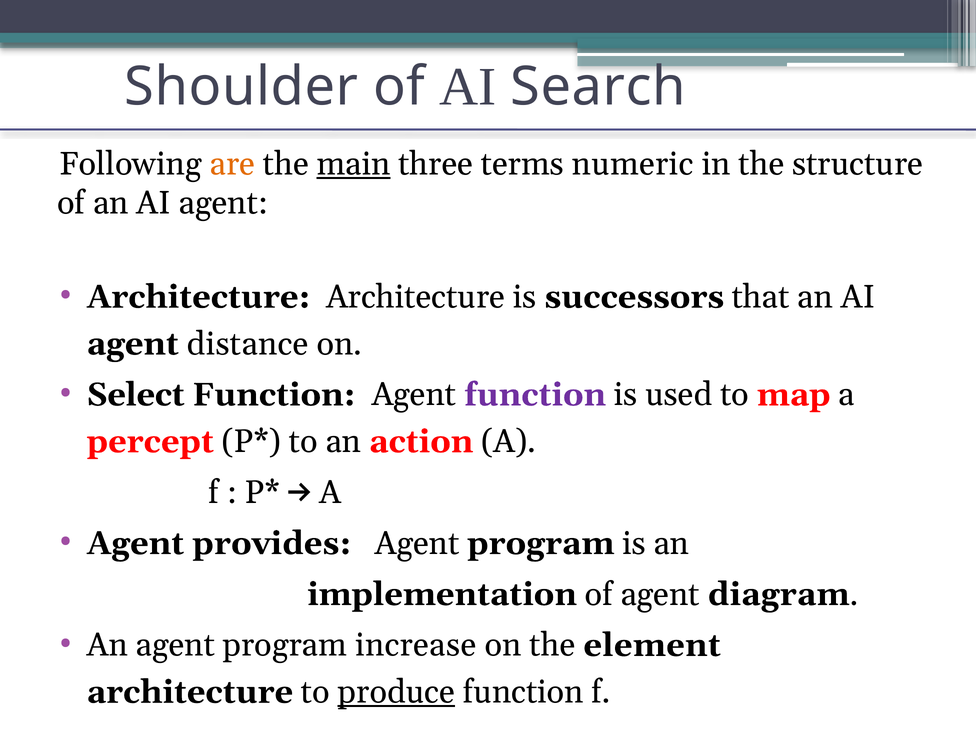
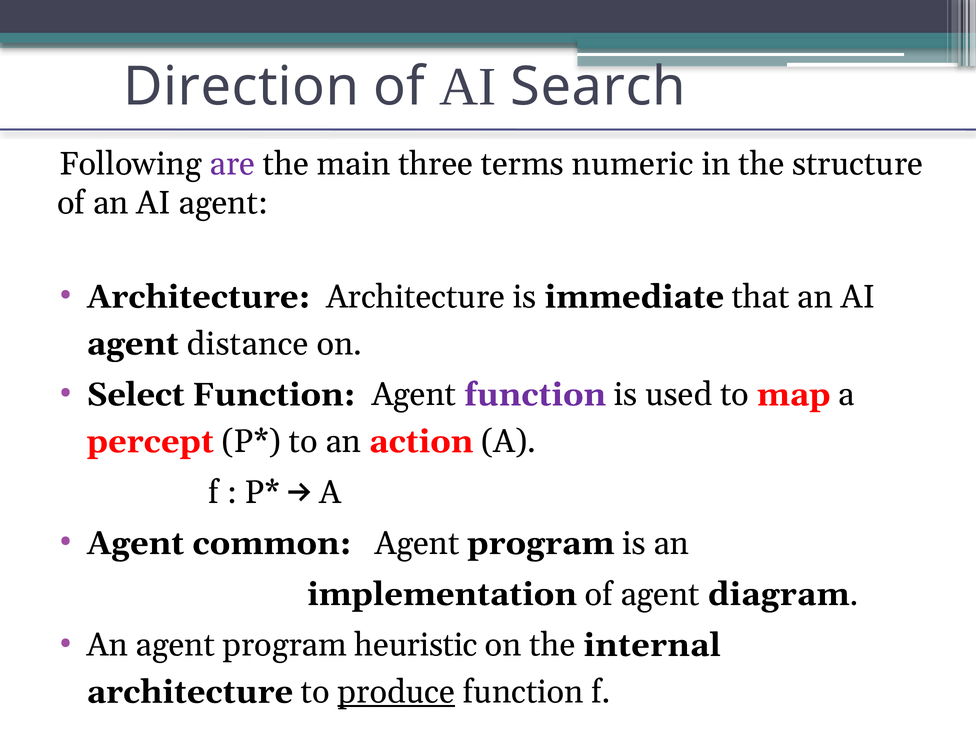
Shoulder: Shoulder -> Direction (241, 87)
are colour: orange -> purple (232, 164)
main underline: present -> none (353, 164)
successors: successors -> immediate (634, 297)
provides: provides -> common (272, 543)
increase: increase -> heuristic (416, 645)
element: element -> internal (652, 645)
